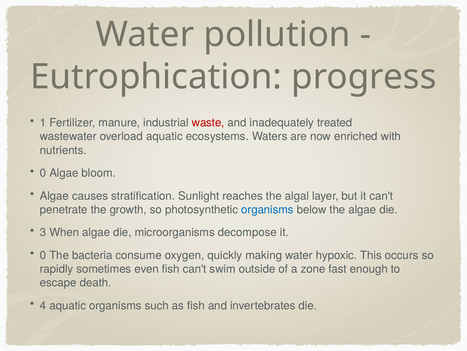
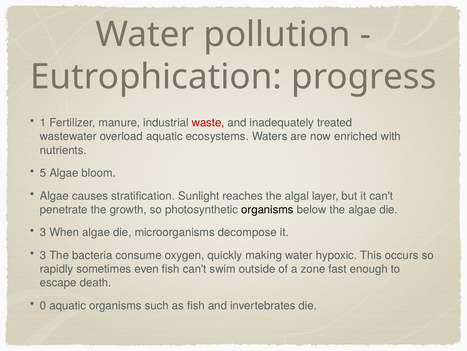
0: 0 -> 5 (43, 173)
organisms colour: blue -> black (267, 209)
0: 0 -> 3 (43, 255)
4: 4 -> 0 (43, 305)
